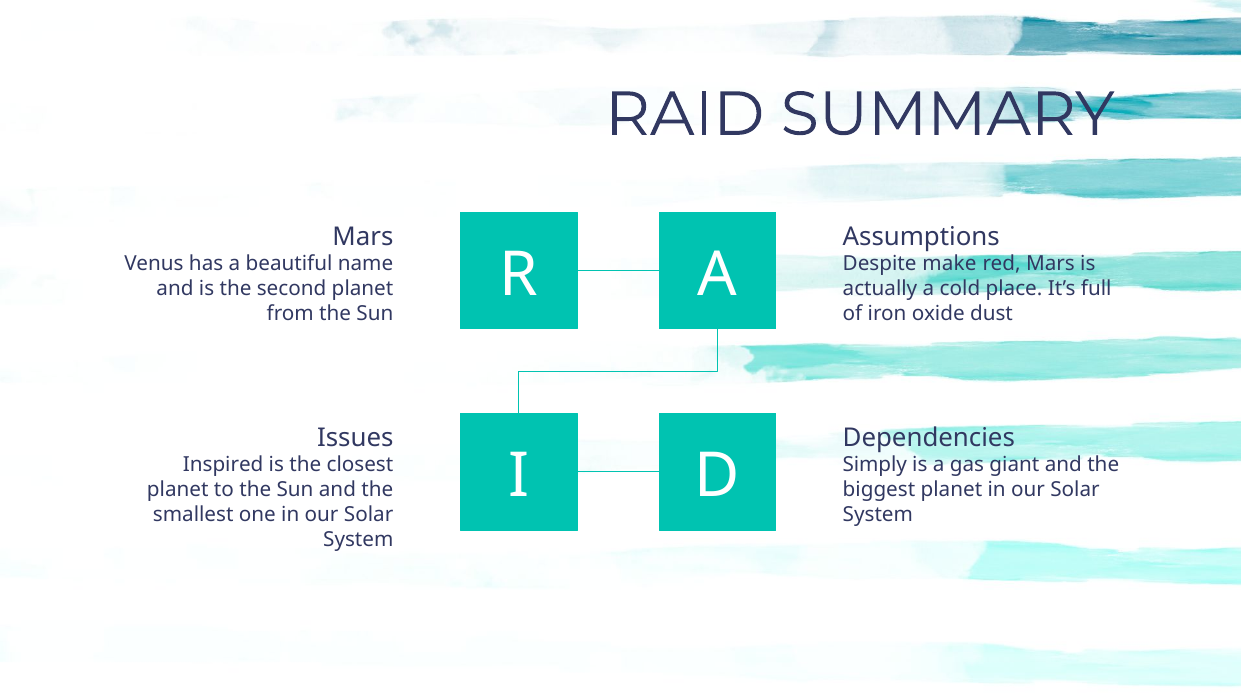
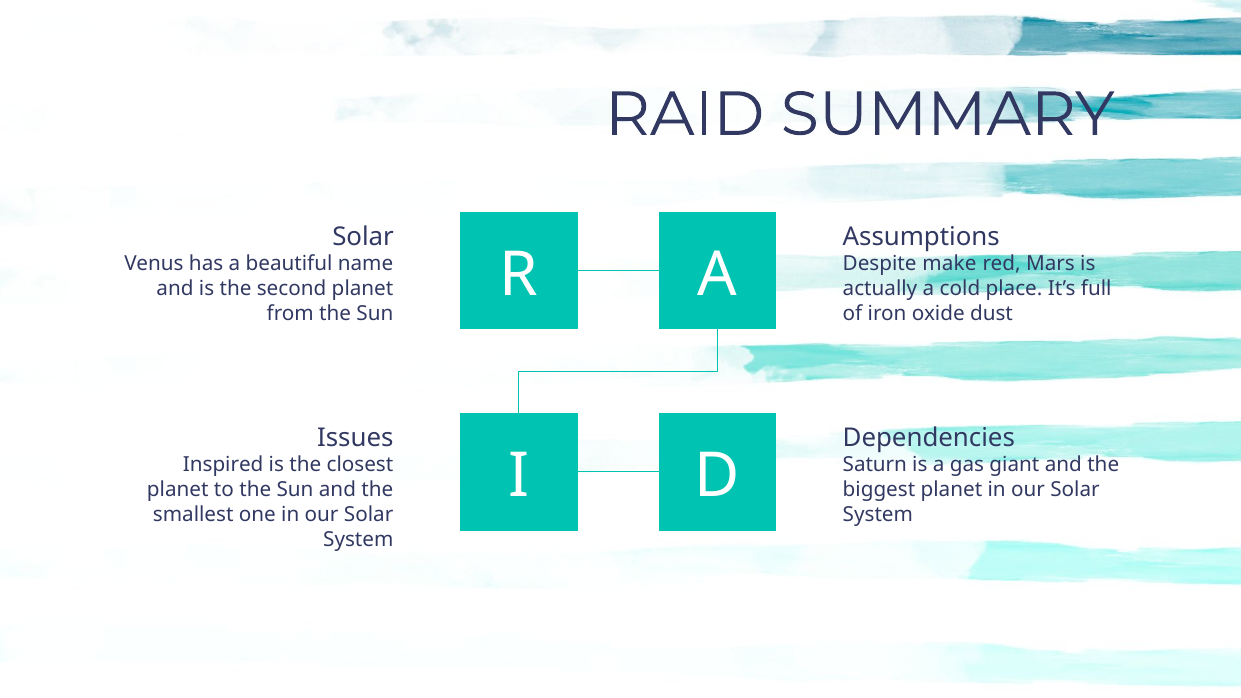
Mars: Mars -> Solar (363, 237)
Simply: Simply -> Saturn (875, 465)
